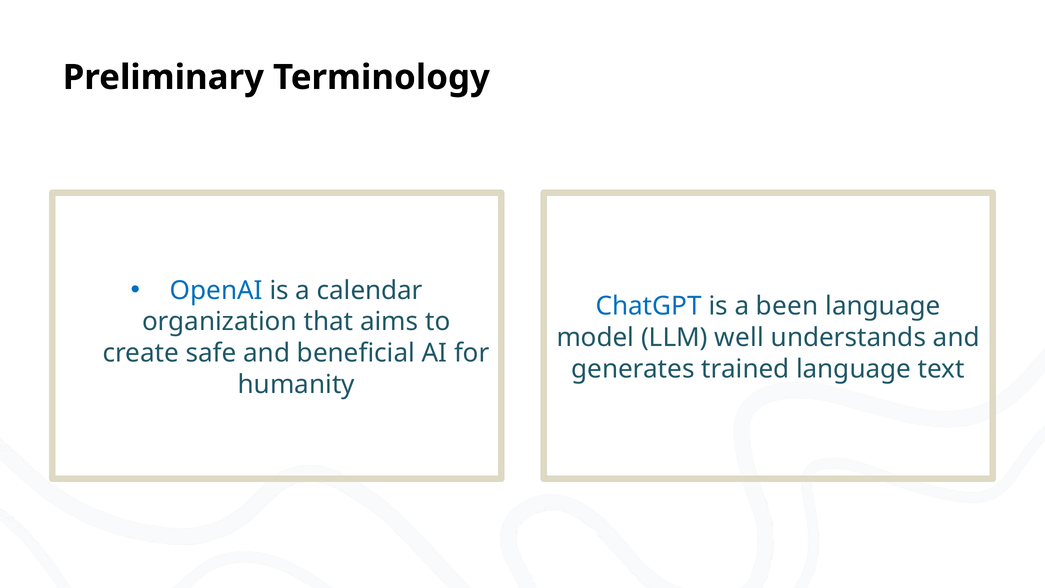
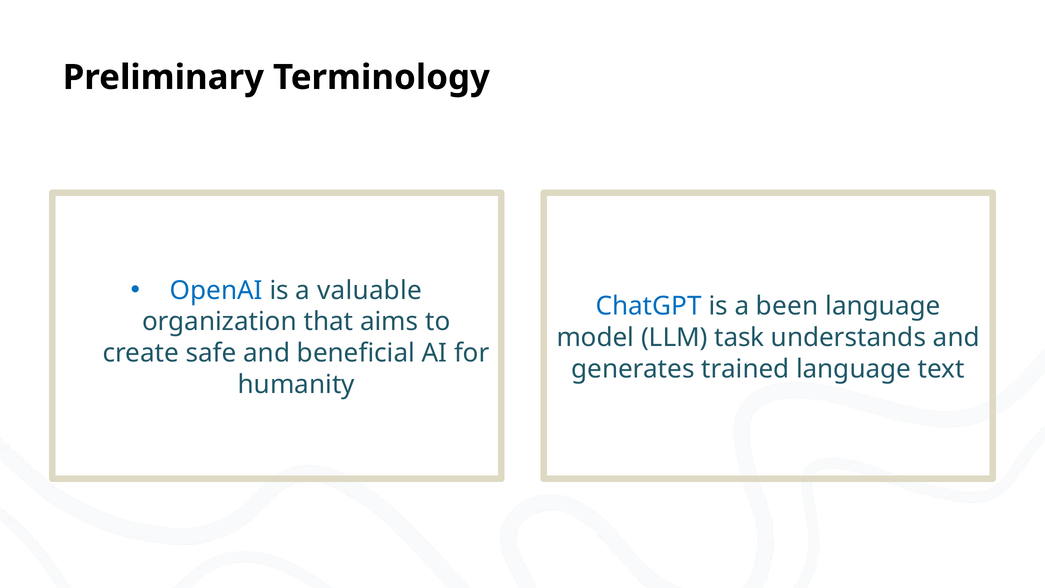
calendar: calendar -> valuable (370, 290)
well: well -> task (739, 337)
